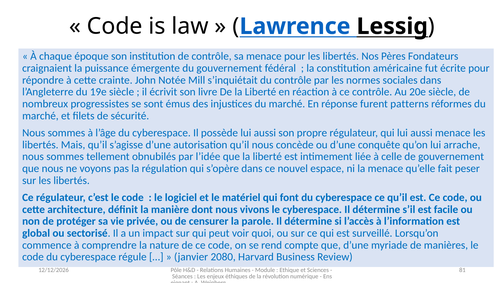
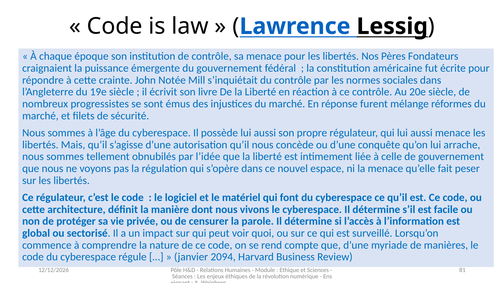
patterns: patterns -> mélange (410, 104)
2080: 2080 -> 2094 (223, 257)
